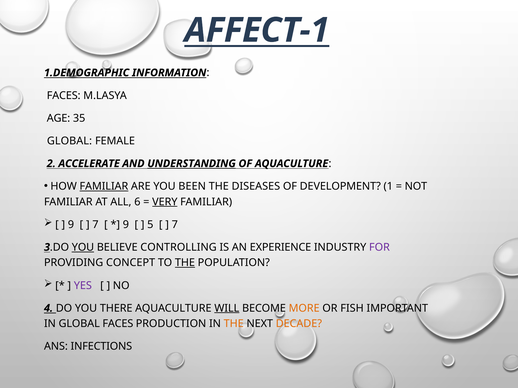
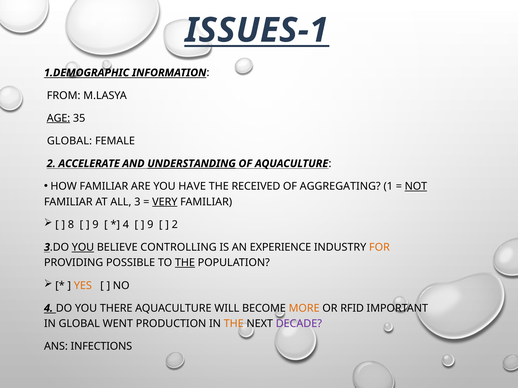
AFFECT-1: AFFECT-1 -> ISSUES-1 (257, 30)
FACES: FACES -> FROM (64, 96)
AGE underline: none -> present (58, 118)
FAMILIAR underline: present -> none (104, 187)
BEEN: BEEN -> HAVE (192, 187)
DISEASES: DISEASES -> RECEIVED (256, 187)
DEVELOPMENT: DEVELOPMENT -> AGGREGATING (340, 187)
NOT underline: none -> present (416, 187)
6: 6 -> 3 (137, 202)
9: 9 -> 8 (71, 225)
7: 7 -> 9 (95, 225)
9: 9 -> 4 (126, 225)
5: 5 -> 9 (150, 225)
7: 7 -> 2 (175, 225)
FOR colour: purple -> orange (379, 248)
CONCEPT: CONCEPT -> POSSIBLE (131, 263)
YES colour: purple -> orange (83, 286)
WILL underline: present -> none (227, 309)
FISH: FISH -> RFID (352, 309)
GLOBAL FACES: FACES -> WENT (118, 324)
DECADE colour: orange -> purple (299, 324)
